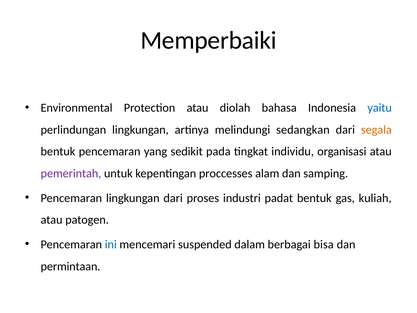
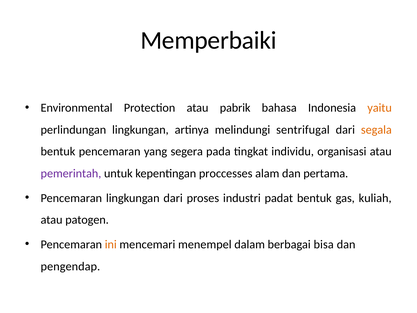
diolah: diolah -> pabrik (235, 108)
yaitu colour: blue -> orange (380, 108)
sedangkan: sedangkan -> sentrifugal (303, 130)
sedikit: sedikit -> segera (187, 151)
samping: samping -> pertama (326, 173)
ini colour: blue -> orange (111, 244)
suspended: suspended -> menempel (205, 244)
permintaan: permintaan -> pengendap (70, 266)
